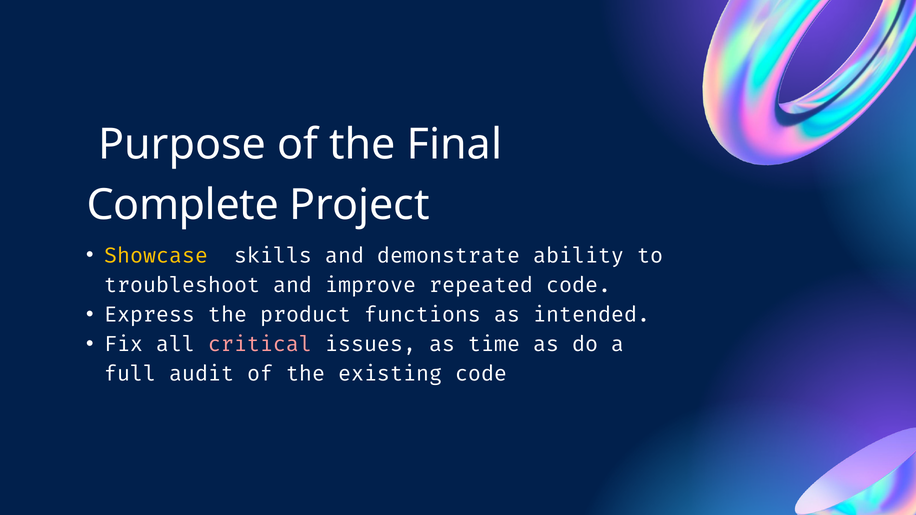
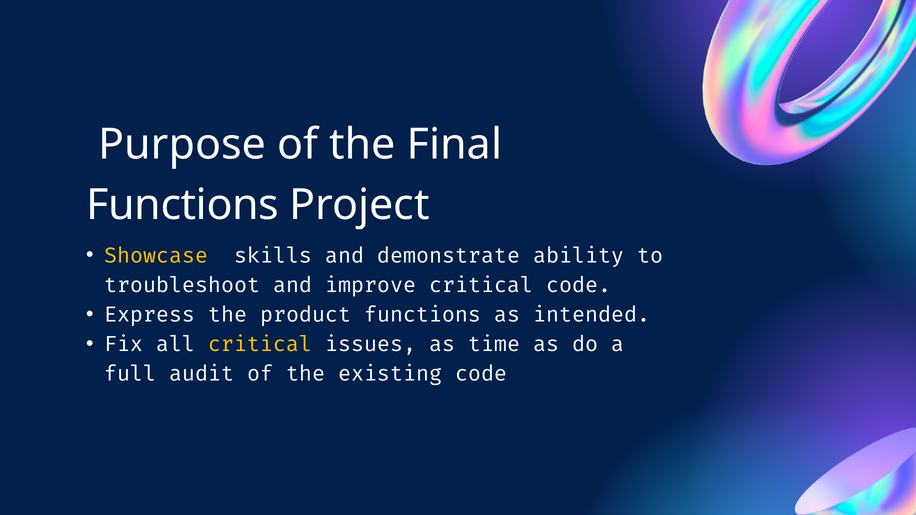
Complete: Complete -> Functions (183, 205)
improve repeated: repeated -> critical (481, 285)
critical colour: pink -> yellow (260, 344)
